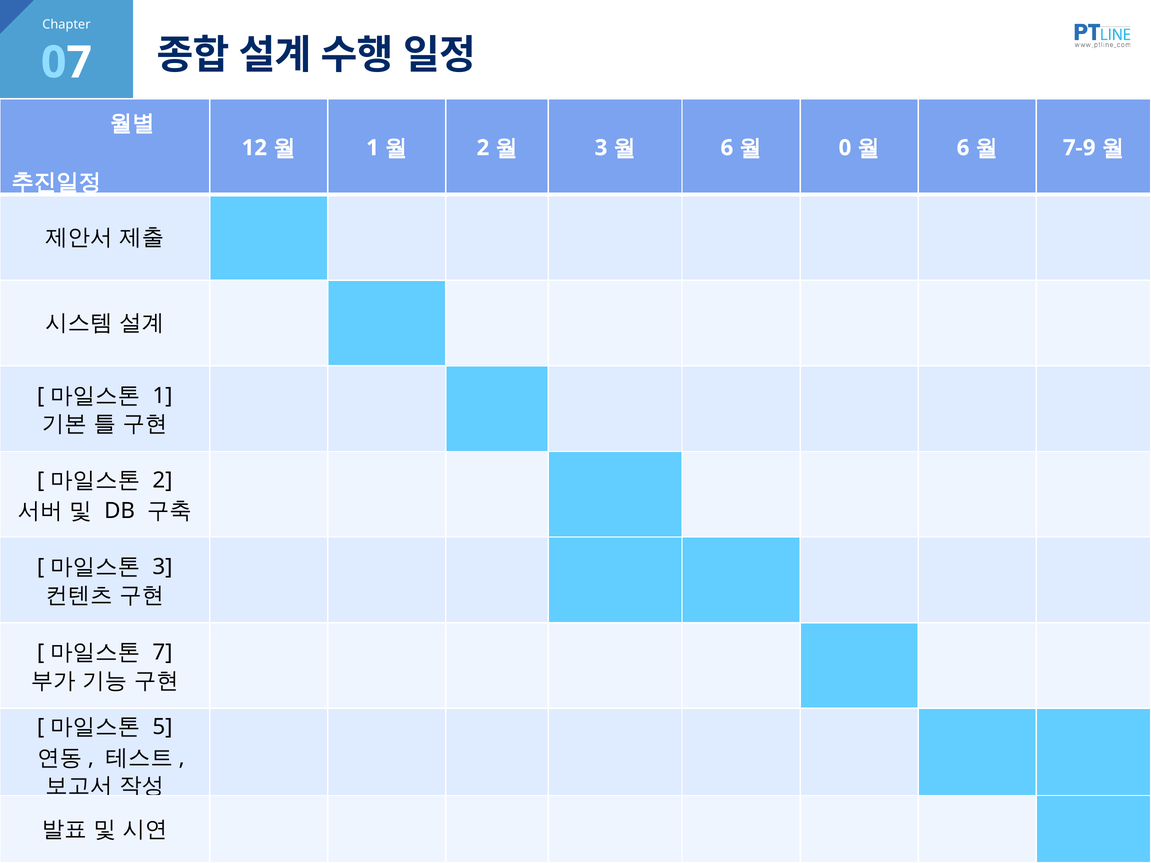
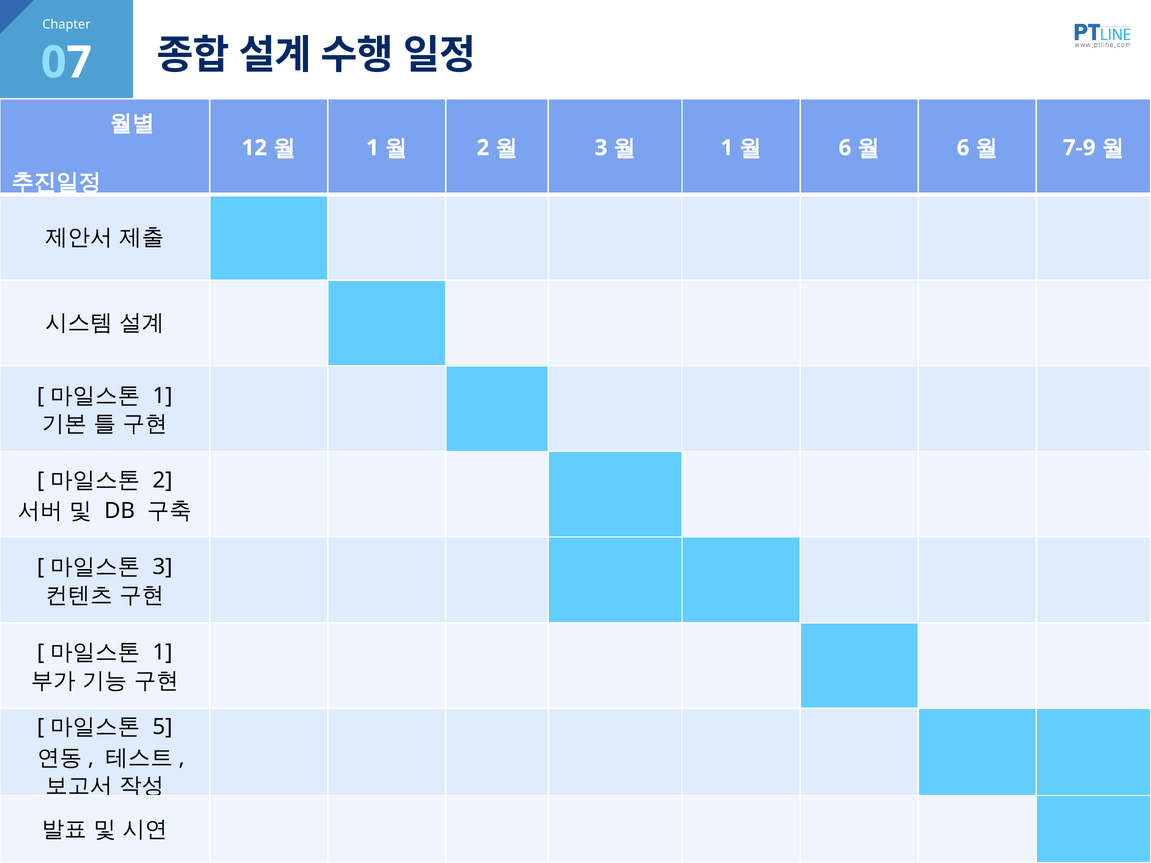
6: 6 -> 1 (727, 148)
0: 0 -> 6 (845, 148)
7: 7 -> 1 (163, 653)
